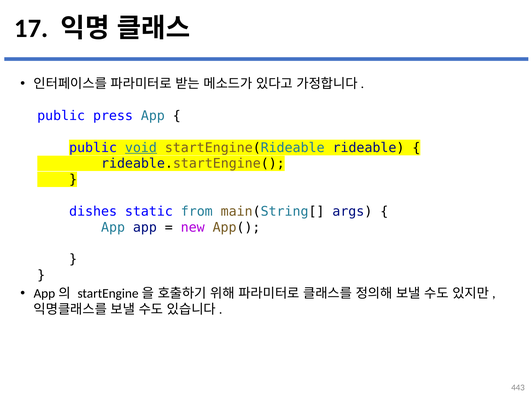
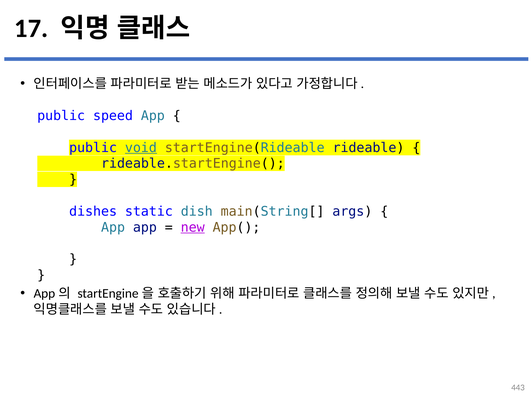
press: press -> speed (113, 116)
from: from -> dish (197, 212)
new underline: none -> present (193, 227)
